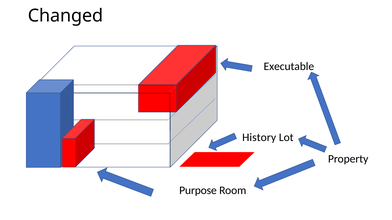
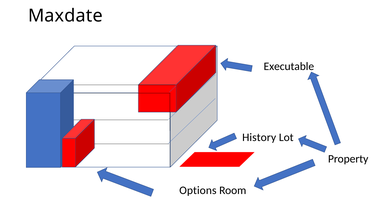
Changed: Changed -> Maxdate (65, 16)
Purpose: Purpose -> Options (198, 191)
